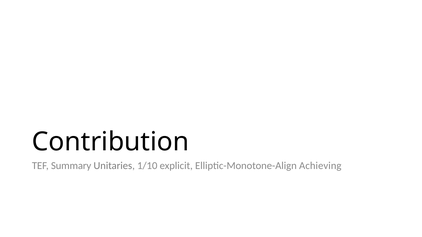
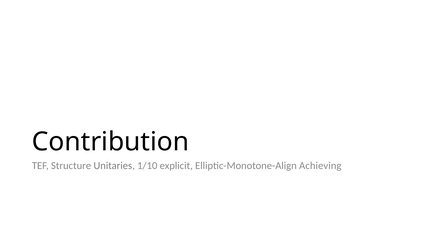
Summary: Summary -> Structure (71, 166)
